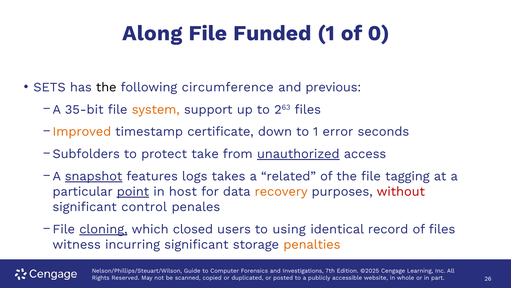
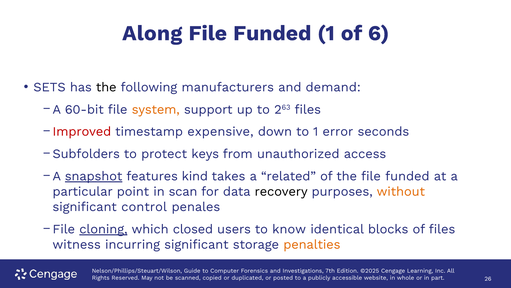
0: 0 -> 6 (379, 33)
circumference: circumference -> manufacturers (228, 87)
previous: previous -> demand (333, 87)
35-bit: 35-bit -> 60-bit (84, 109)
Improved colour: orange -> red (82, 131)
certificate: certificate -> expensive (220, 131)
take: take -> keys (205, 154)
unauthorized underline: present -> none (298, 154)
logs: logs -> kind (195, 176)
the file tagging: tagging -> funded (407, 176)
point underline: present -> none (133, 191)
host: host -> scan (183, 191)
recovery colour: orange -> black (281, 191)
without colour: red -> orange (401, 191)
using: using -> know (289, 229)
record: record -> blocks (388, 229)
